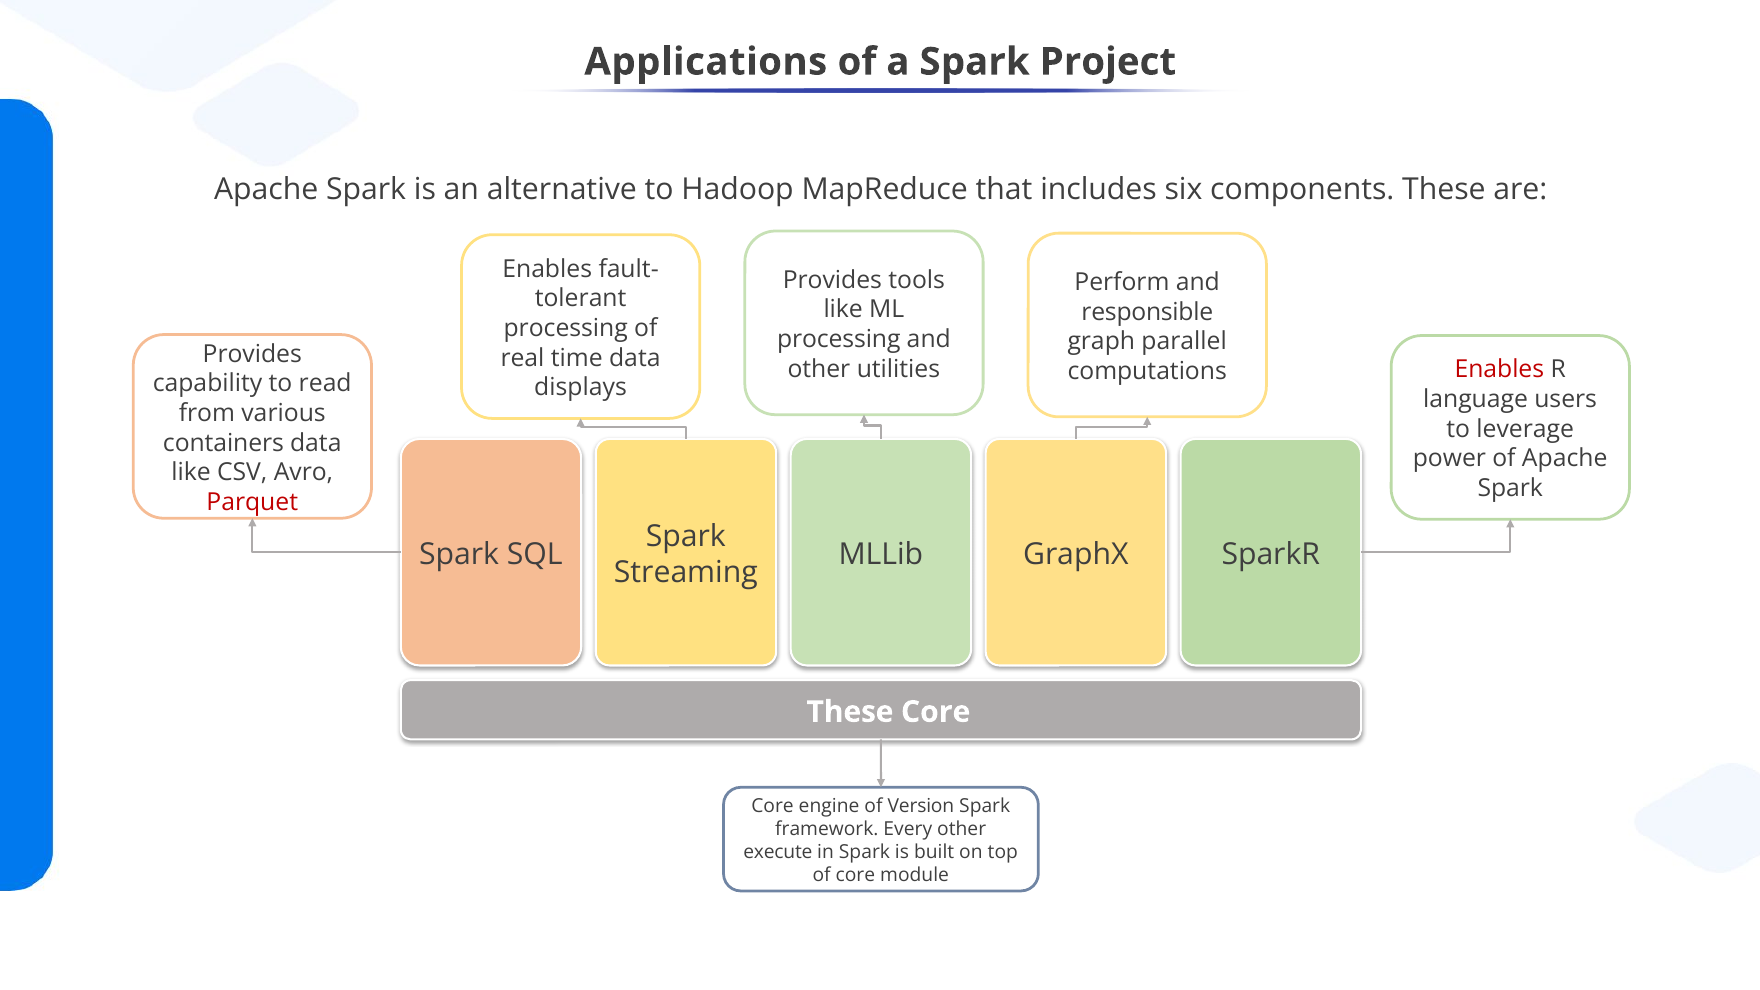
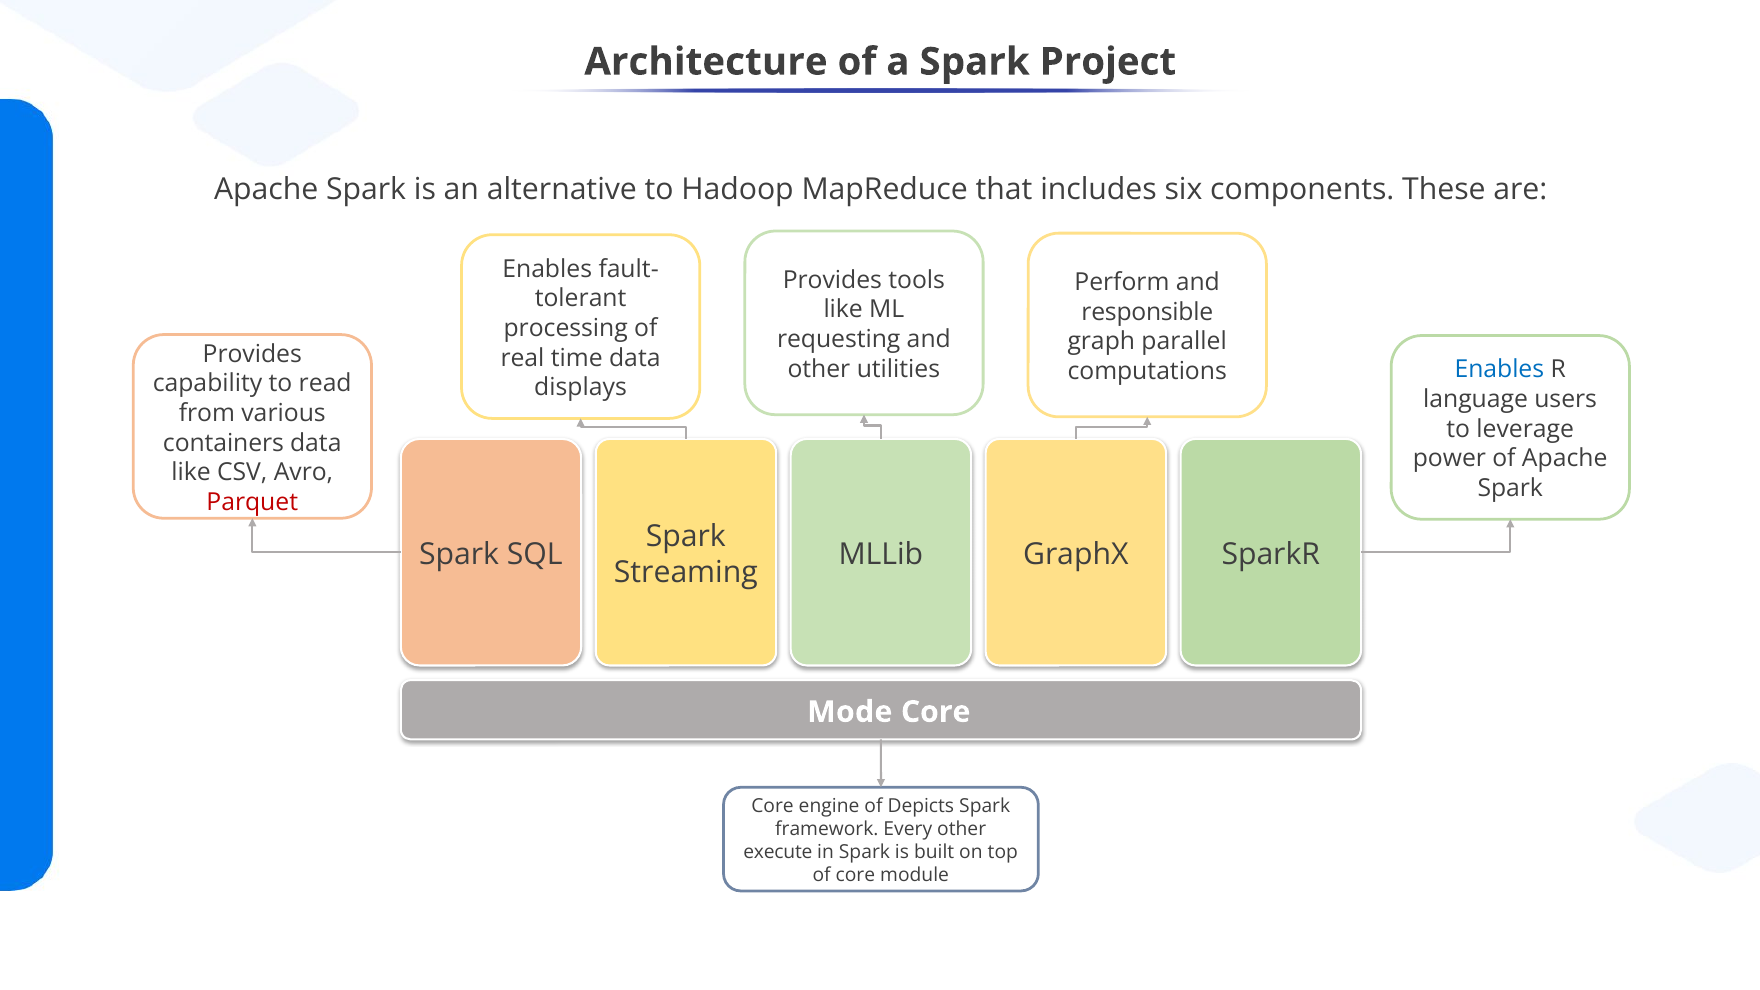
Applications: Applications -> Architecture (706, 62)
processing: processing -> requesting (839, 339)
Enables colour: red -> blue (1499, 370)
These: These -> Mode (850, 712)
Version: Version -> Depicts (921, 806)
